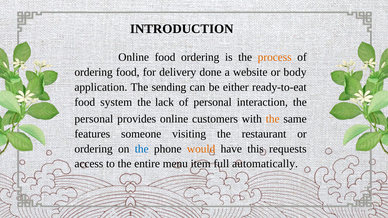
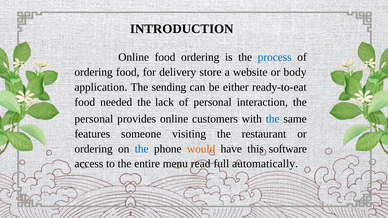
process colour: orange -> blue (275, 57)
done: done -> store (210, 72)
system: system -> needed (116, 102)
the colour: orange -> blue (273, 119)
requests: requests -> software (288, 149)
item: item -> read (201, 164)
